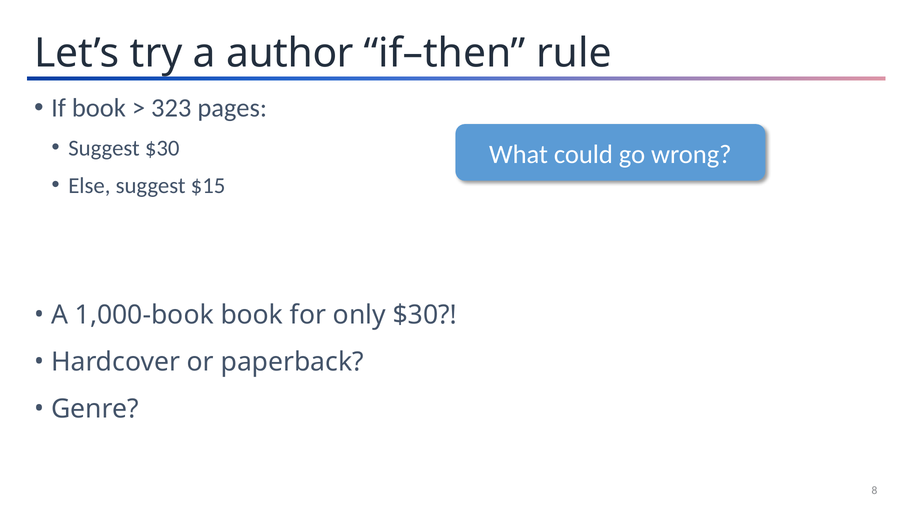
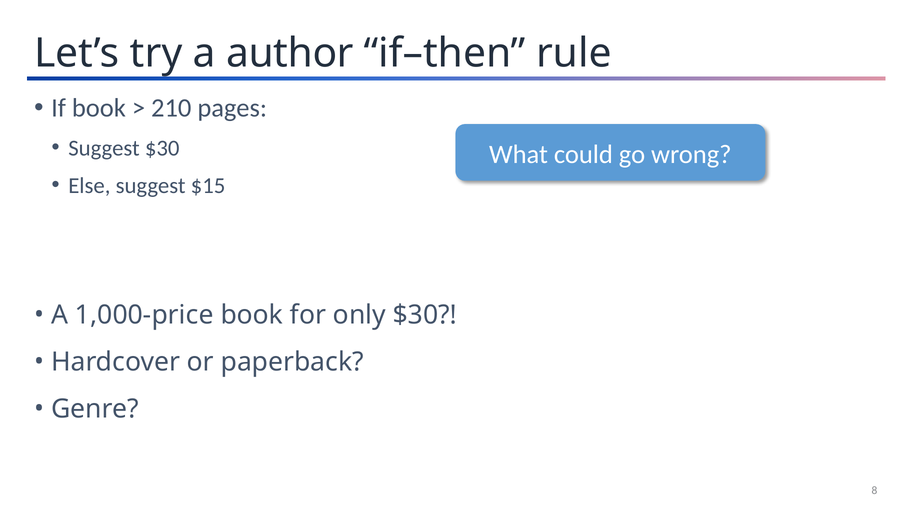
323: 323 -> 210 (171, 108)
1,000-book: 1,000-book -> 1,000-price (144, 315)
